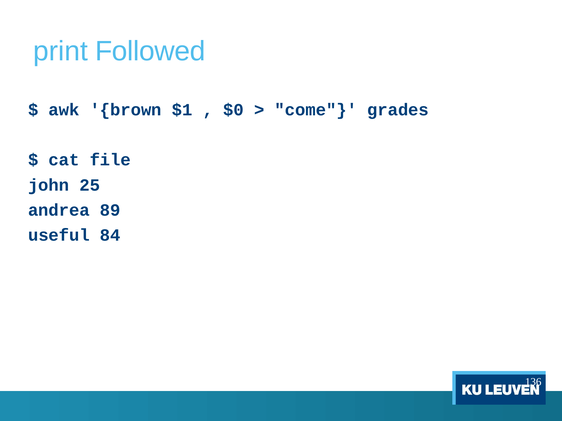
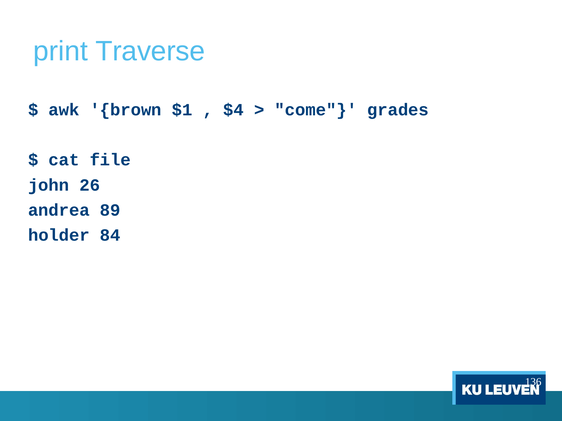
Followed: Followed -> Traverse (150, 51)
$0: $0 -> $4 (234, 110)
25: 25 -> 26 (90, 185)
useful: useful -> holder (59, 236)
